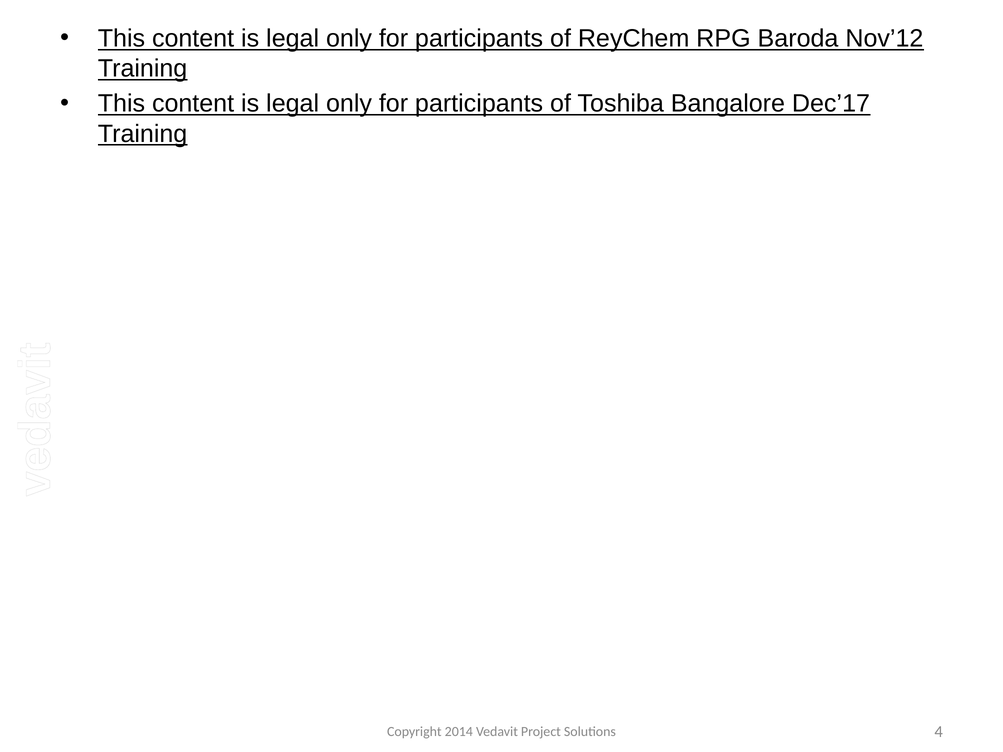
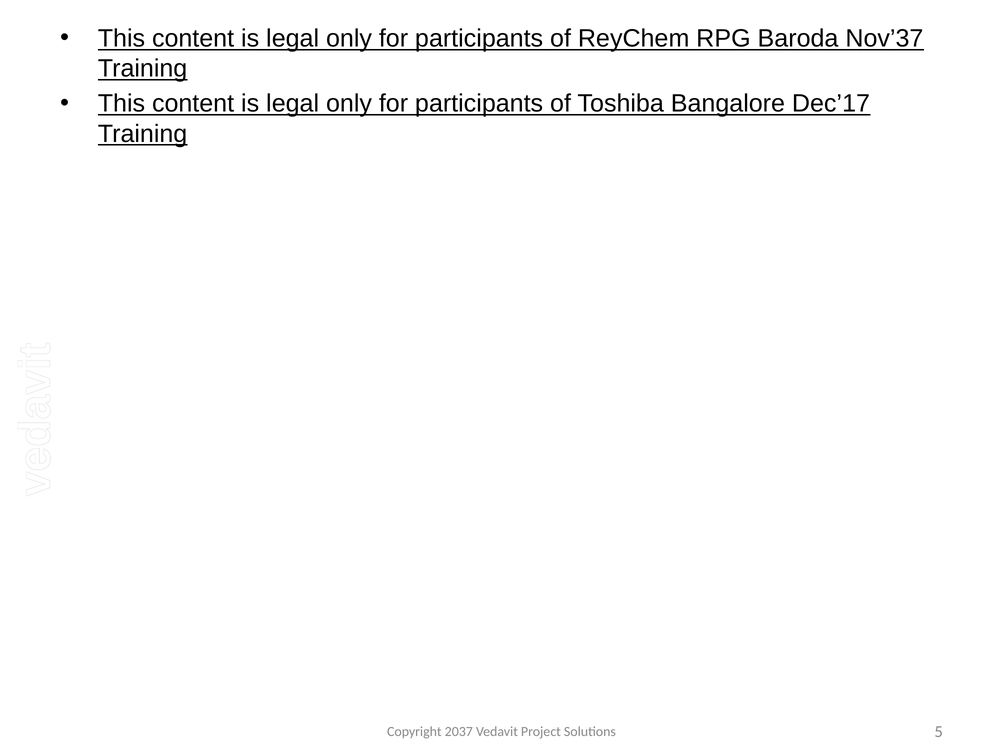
Nov’12: Nov’12 -> Nov’37 (884, 39)
2014: 2014 -> 2037 (459, 732)
4: 4 -> 5 (939, 732)
